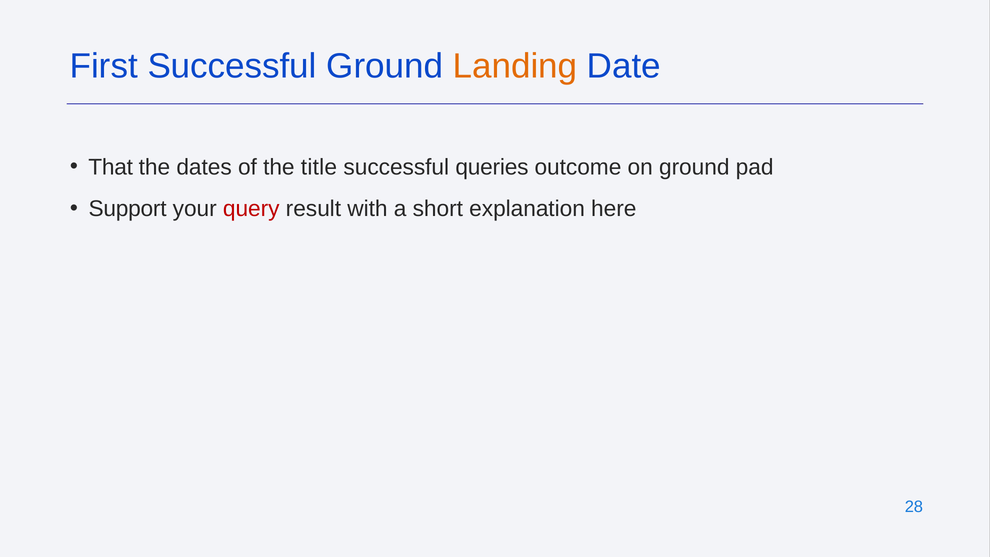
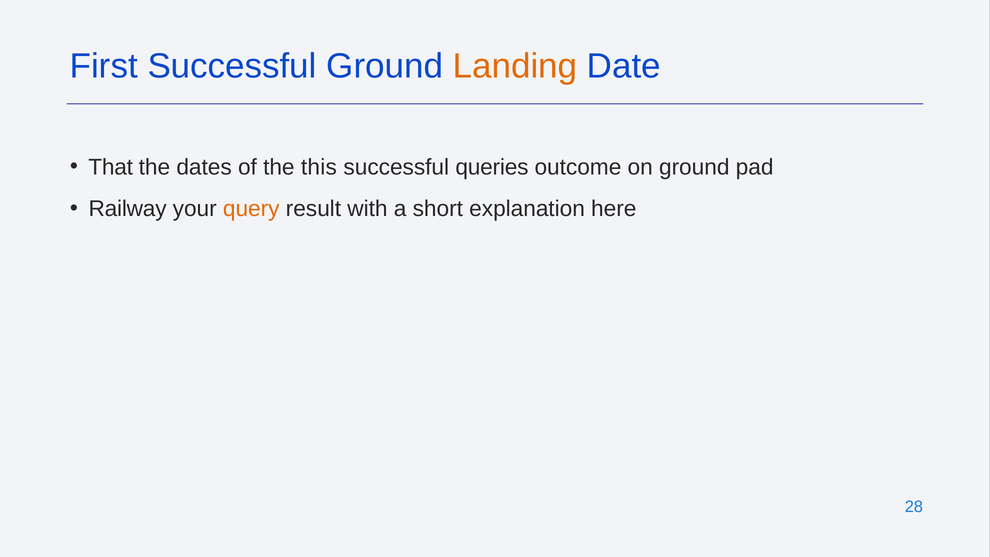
title: title -> this (319, 167)
Support: Support -> Railway (128, 209)
query colour: red -> orange (251, 209)
